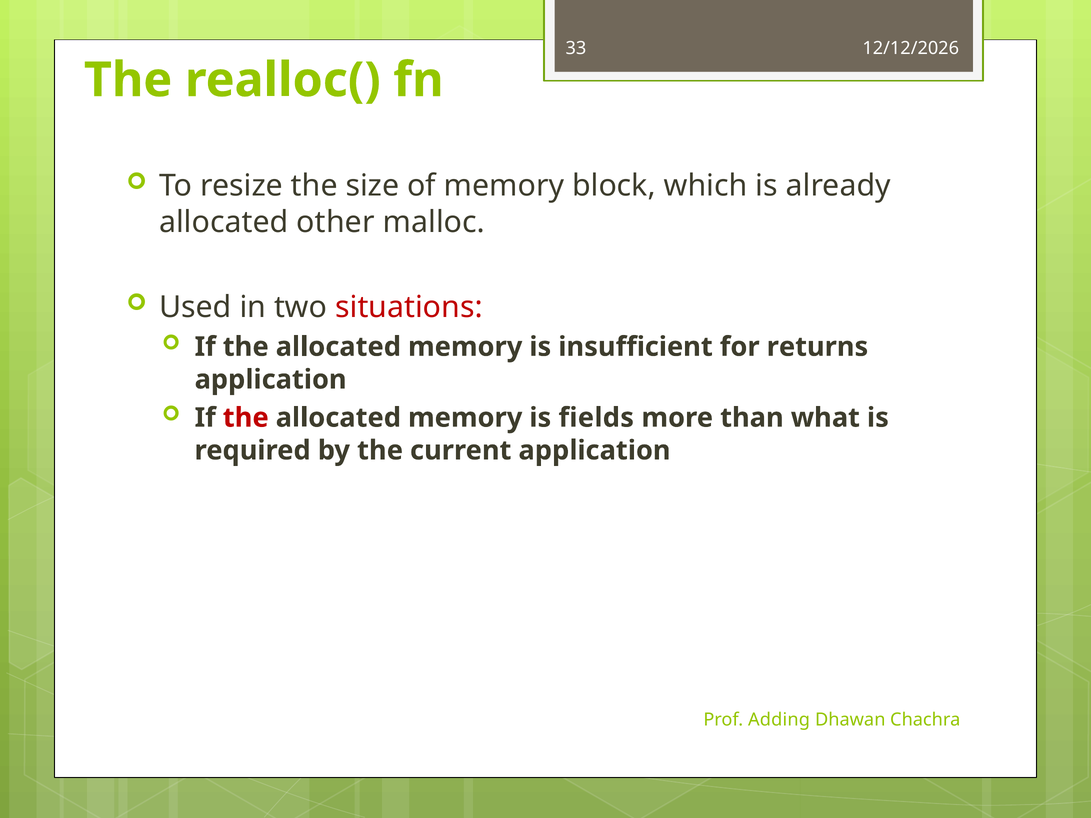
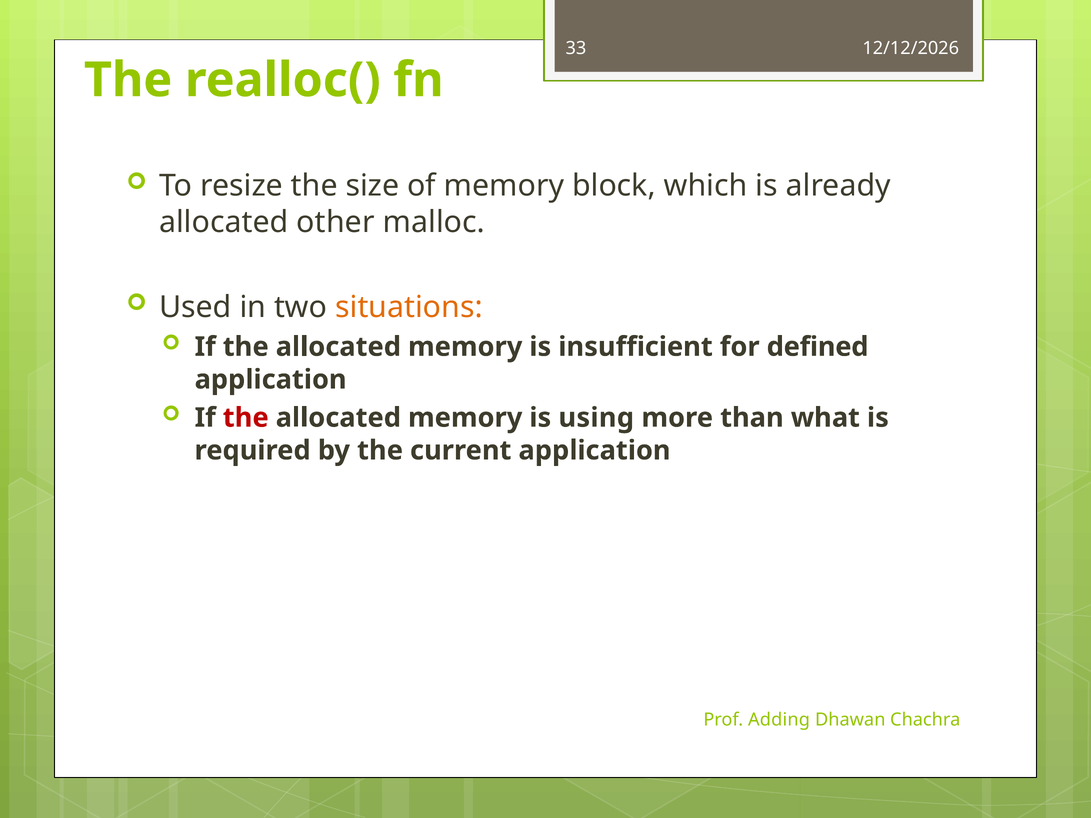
situations colour: red -> orange (409, 307)
returns: returns -> defined (818, 347)
fields: fields -> using (596, 418)
